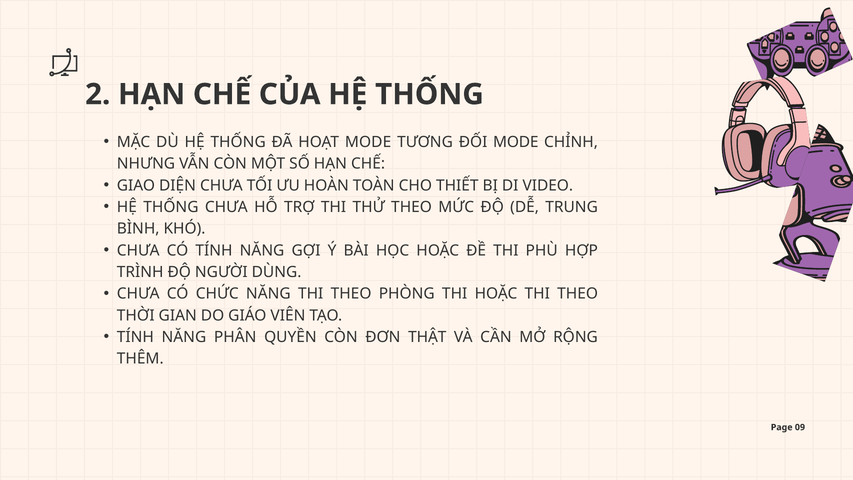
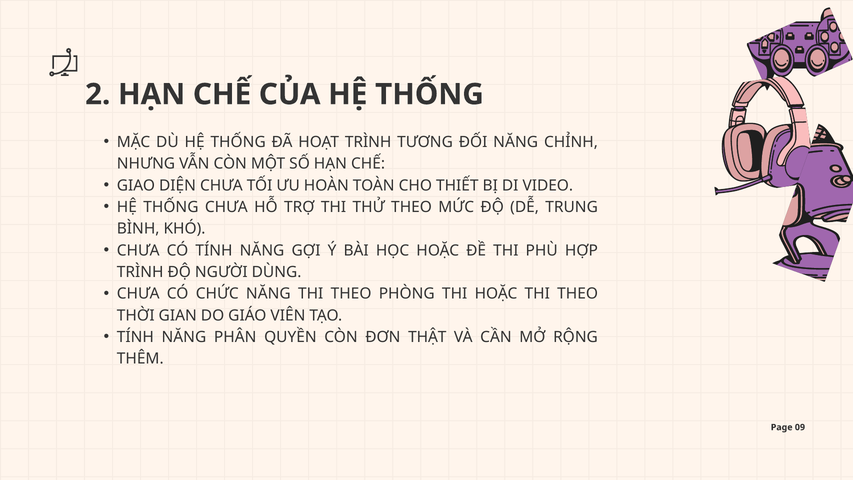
HOẠT MODE: MODE -> TRÌNH (368, 142)
ĐỐI MODE: MODE -> NĂNG (516, 142)
